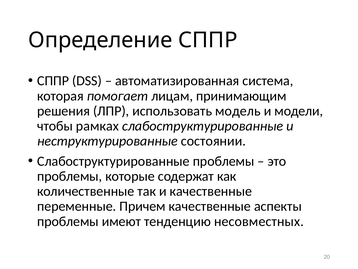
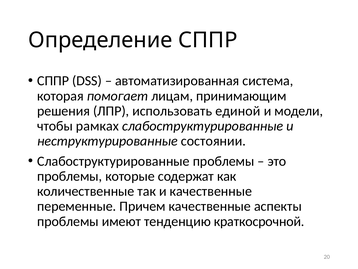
модель: модель -> единой (238, 111)
несовместных: несовместных -> краткосрочной (259, 221)
